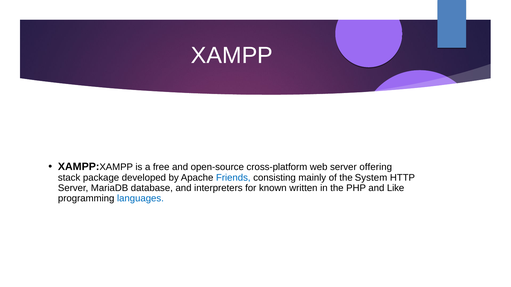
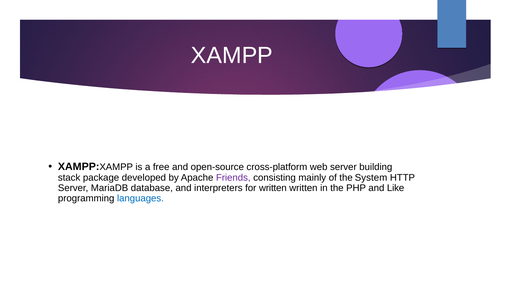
offering: offering -> building (376, 167)
Friends colour: blue -> purple (233, 178)
for known: known -> written (273, 188)
